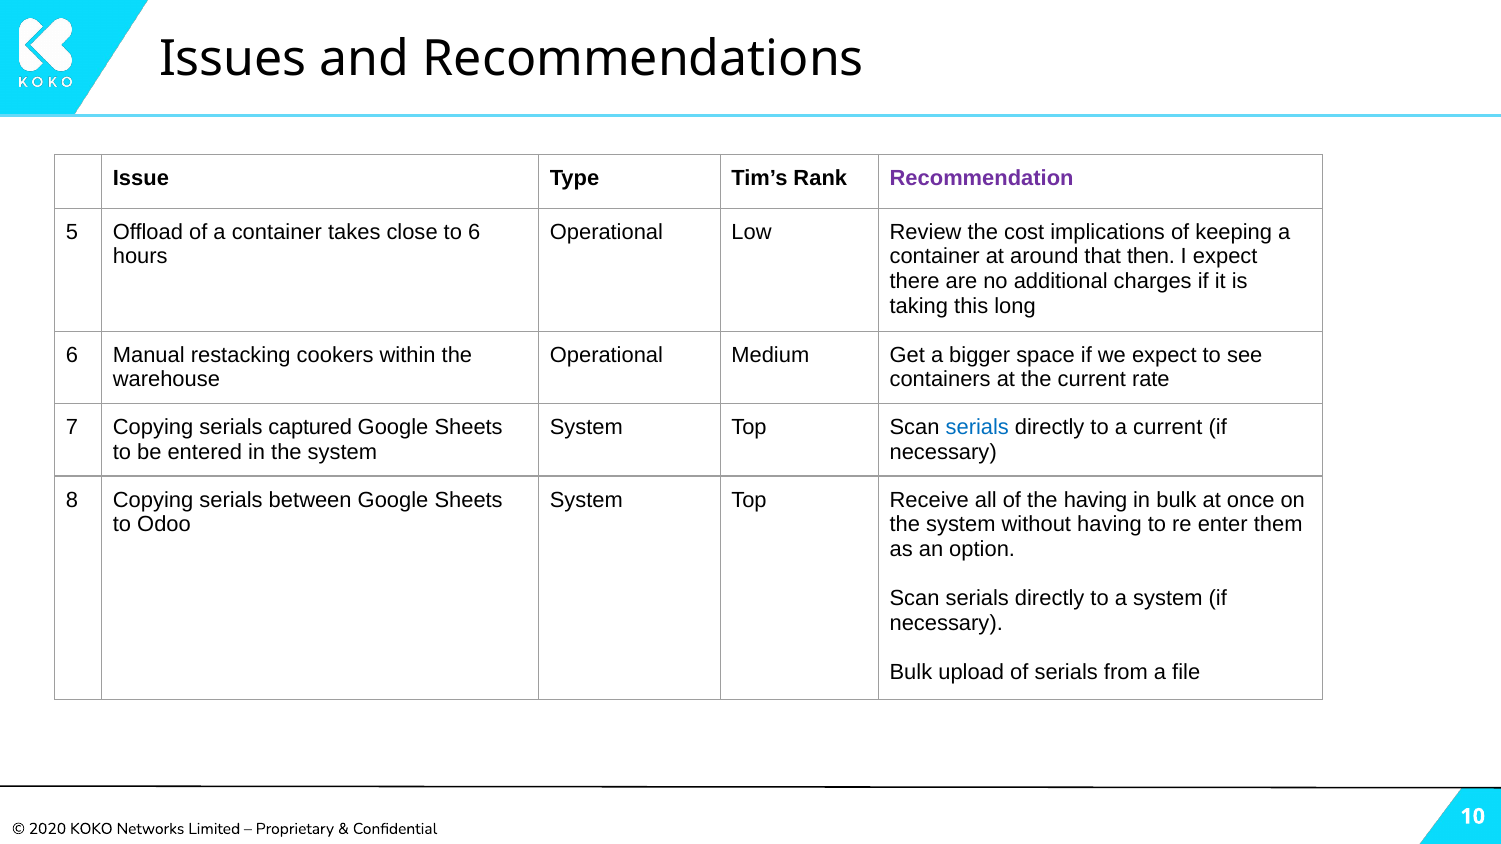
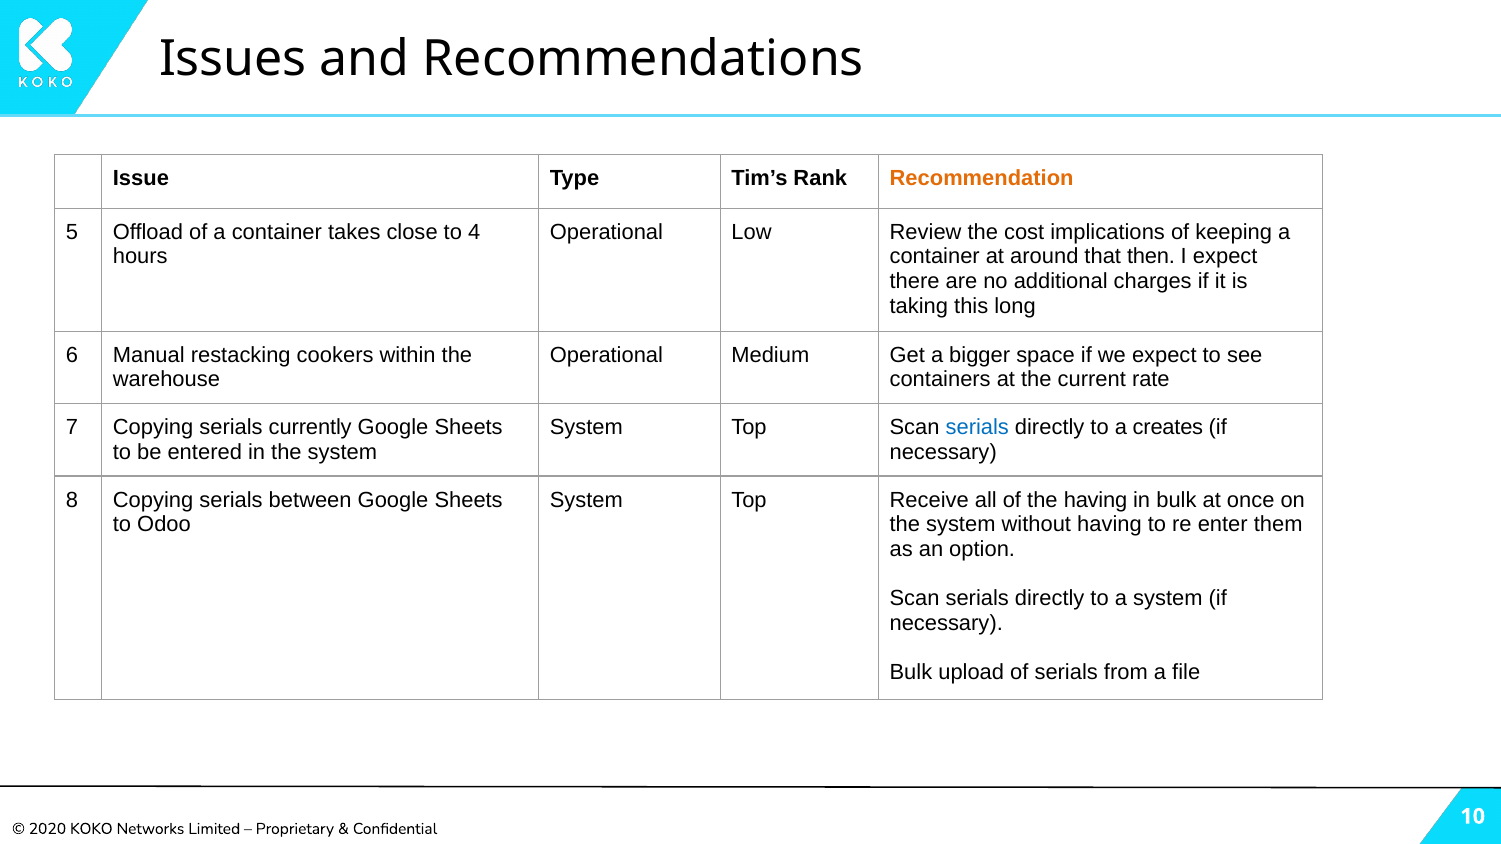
Recommendation colour: purple -> orange (982, 178)
to 6: 6 -> 4 (474, 232)
captured: captured -> currently (310, 428)
a current: current -> creates (1168, 428)
